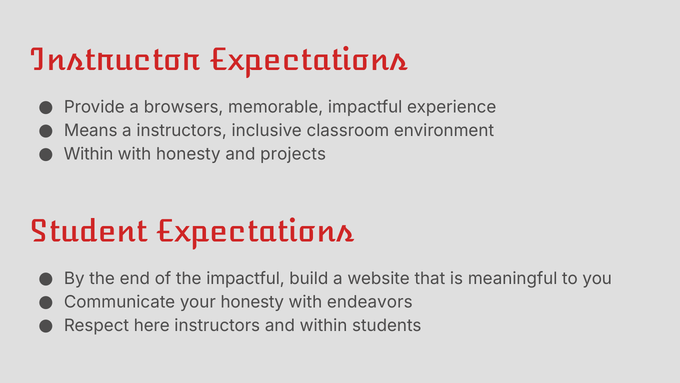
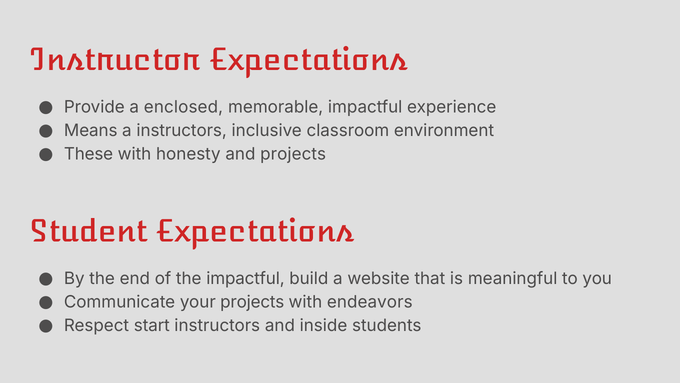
browsers: browsers -> enclosed (183, 107)
Within: Within -> These (89, 154)
your honesty: honesty -> projects (252, 302)
here: here -> start (152, 325)
and within: within -> inside (323, 325)
